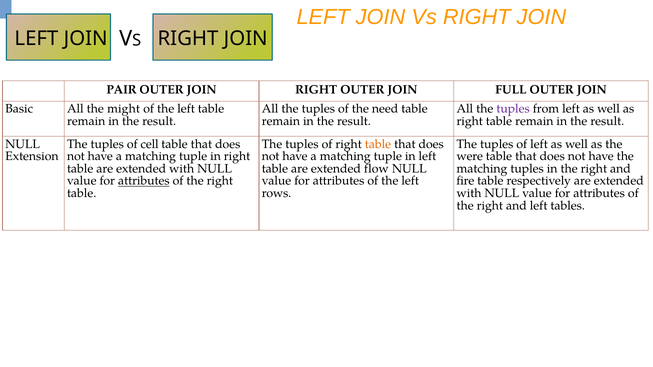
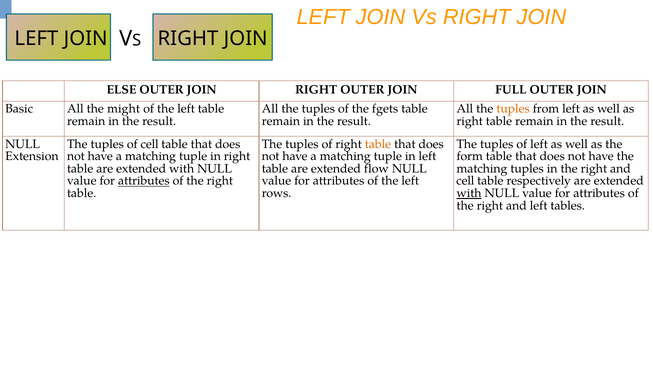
PAIR: PAIR -> ELSE (121, 90)
need: need -> fgets (385, 109)
tuples colour: purple -> orange (513, 109)
were: were -> form (470, 156)
fire: fire -> cell (465, 181)
with underline: none -> present (469, 193)
